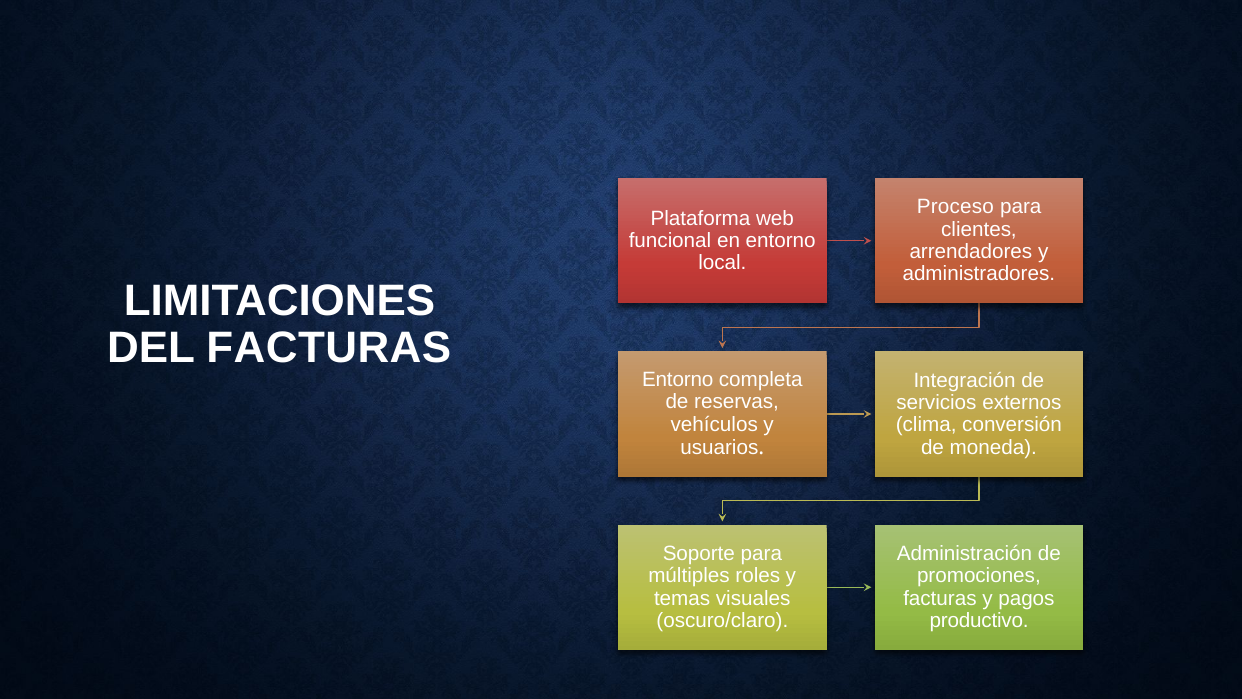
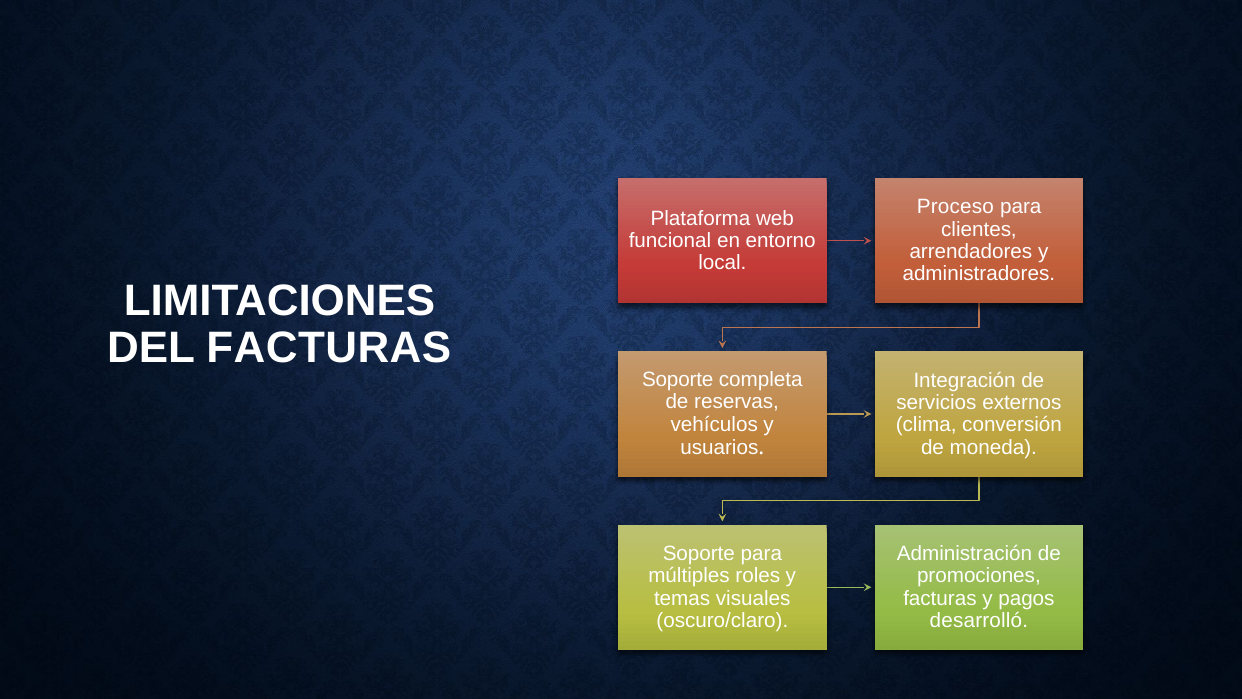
Entorno: Entorno -> Soporte (678, 379)
productivo: productivo -> desarrolló (979, 620)
